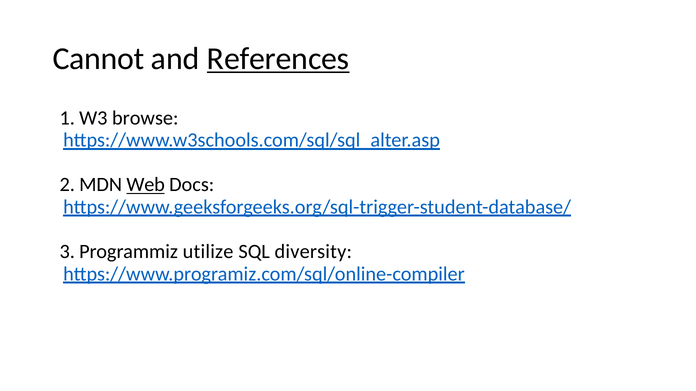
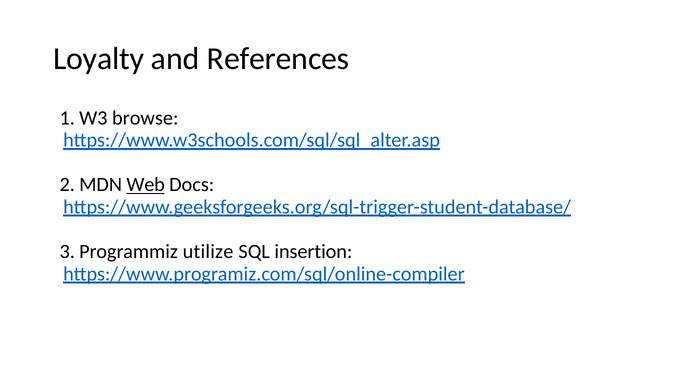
Cannot: Cannot -> Loyalty (99, 59)
References underline: present -> none (278, 59)
diversity: diversity -> insertion (313, 252)
